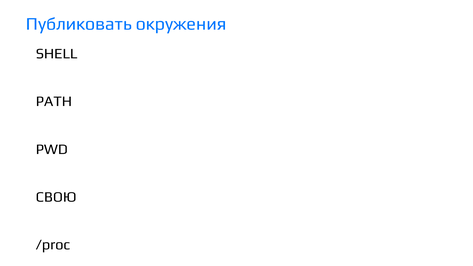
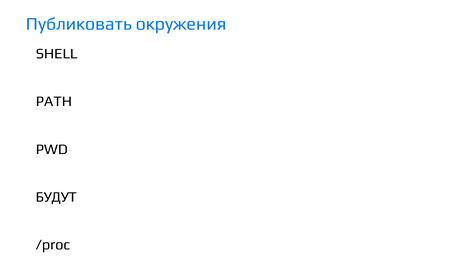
СВОЮ: СВОЮ -> БУДУТ (56, 197)
